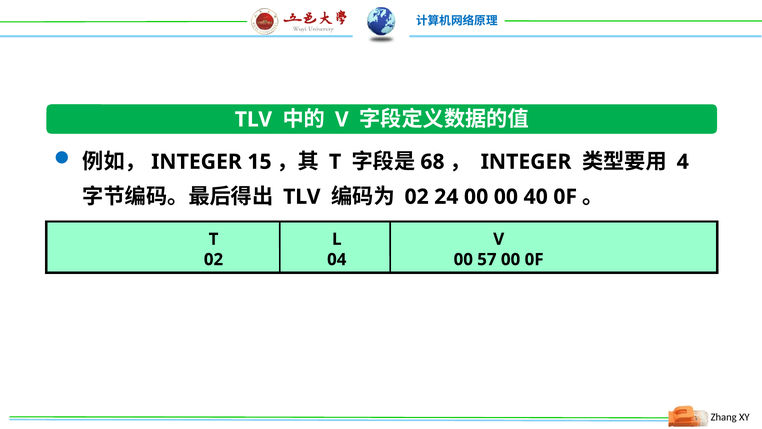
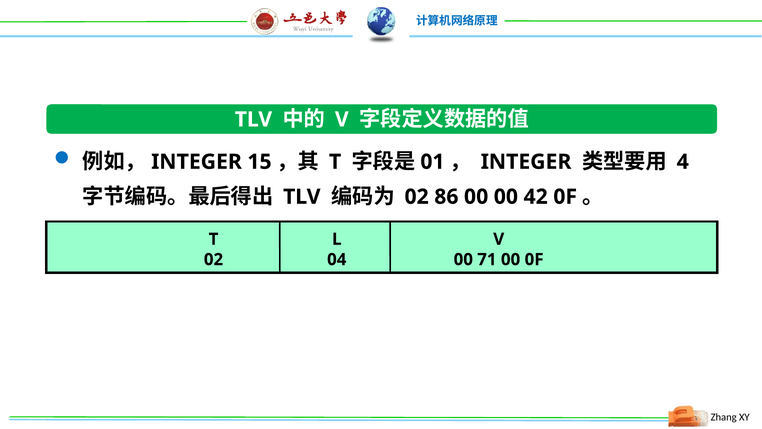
68: 68 -> 01 (432, 162)
24: 24 -> 86 (446, 197)
40: 40 -> 42 (536, 197)
57: 57 -> 71 (487, 259)
